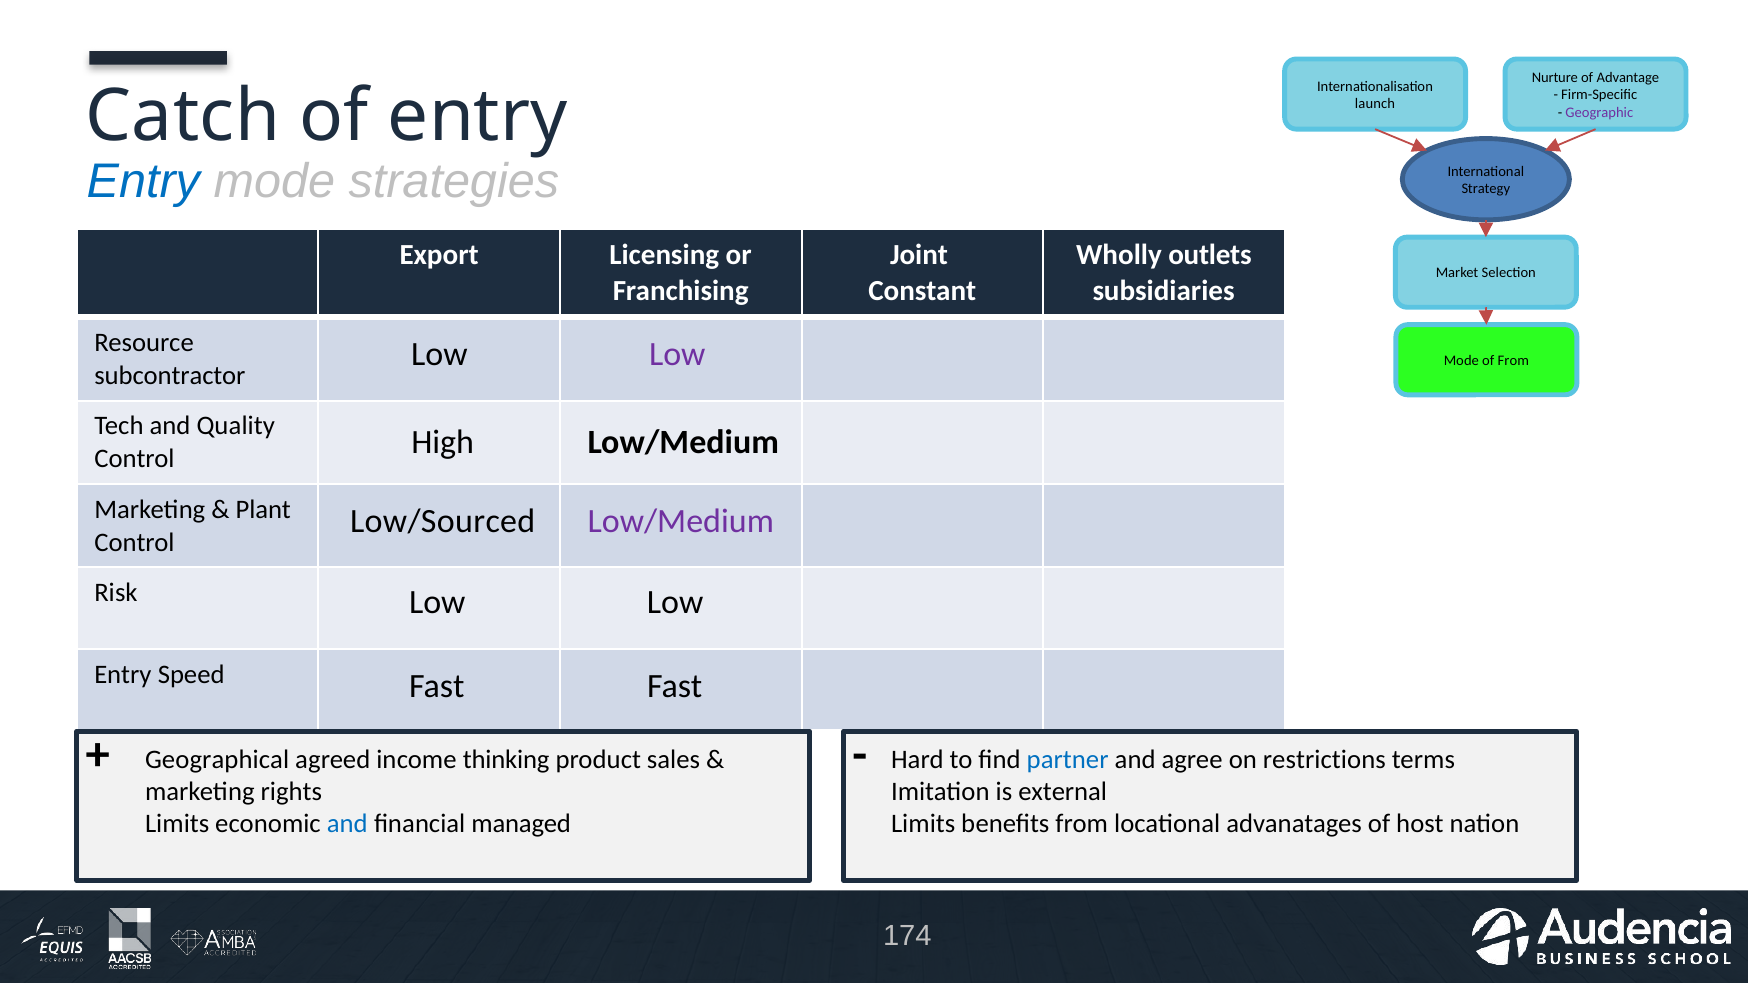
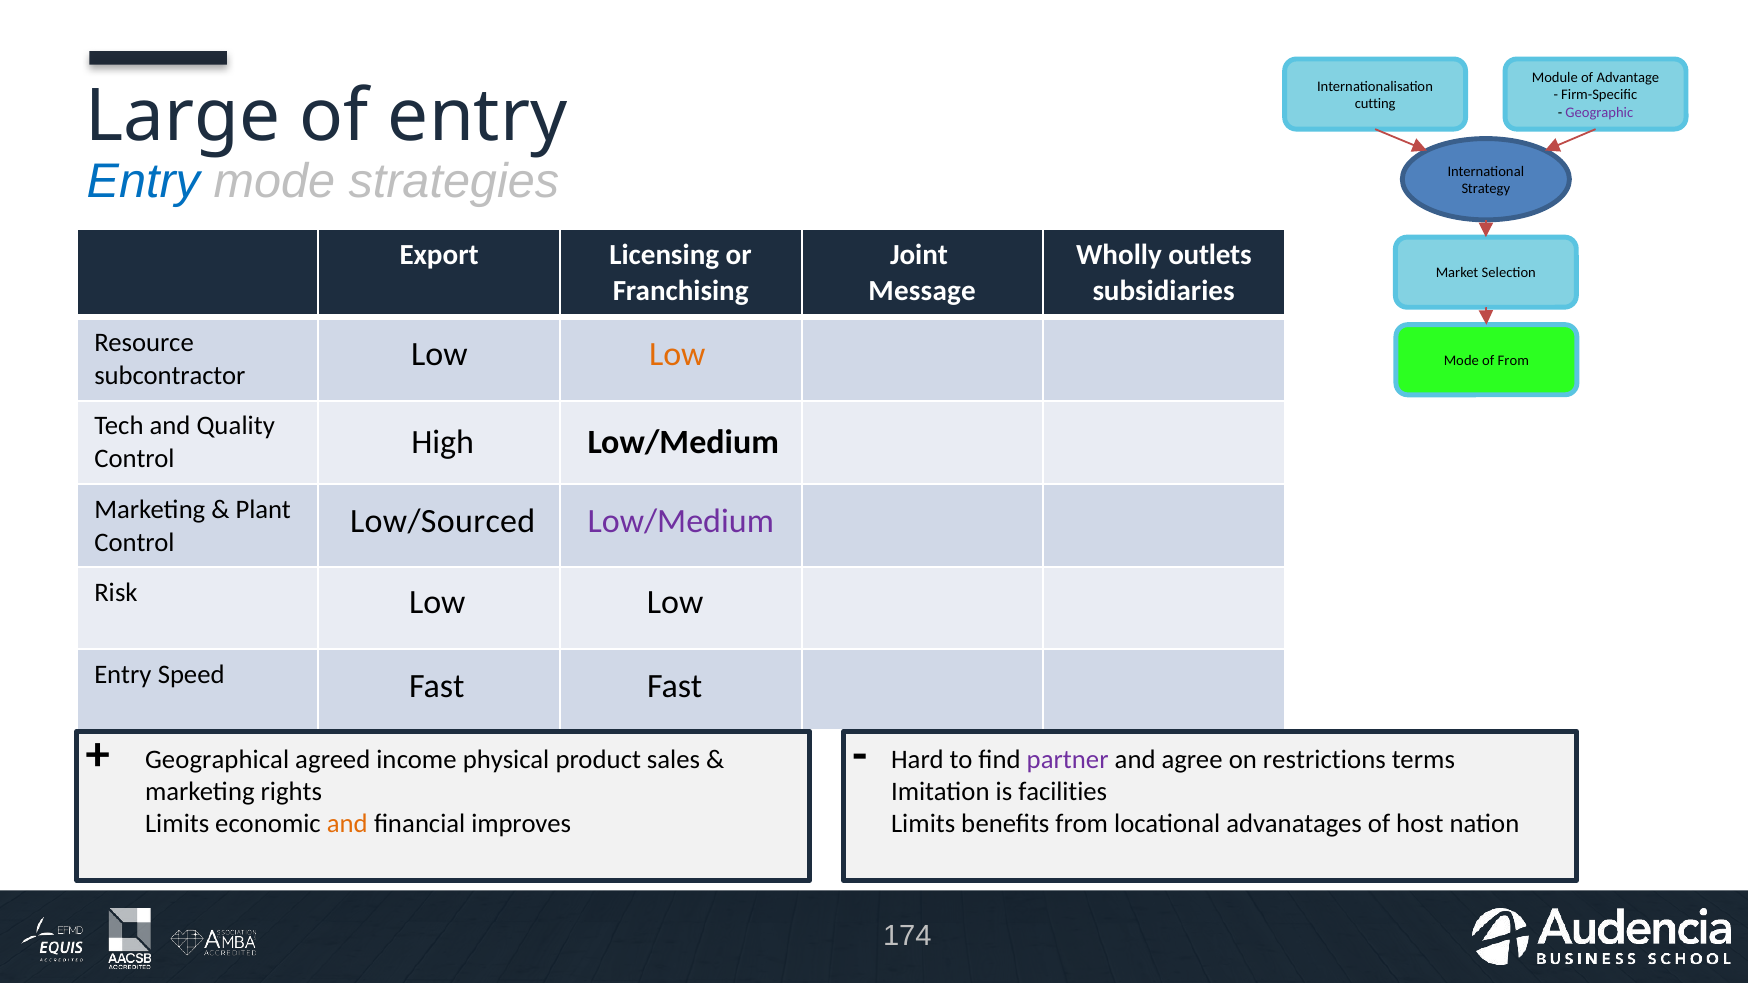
Nurture: Nurture -> Module (1555, 78)
Catch: Catch -> Large (183, 116)
launch: launch -> cutting (1375, 104)
Constant: Constant -> Message (922, 291)
Low colour: purple -> orange (677, 354)
thinking: thinking -> physical (506, 760)
partner colour: blue -> purple (1068, 760)
external: external -> facilities (1063, 792)
and colour: blue -> orange (347, 824)
managed: managed -> improves (521, 824)
